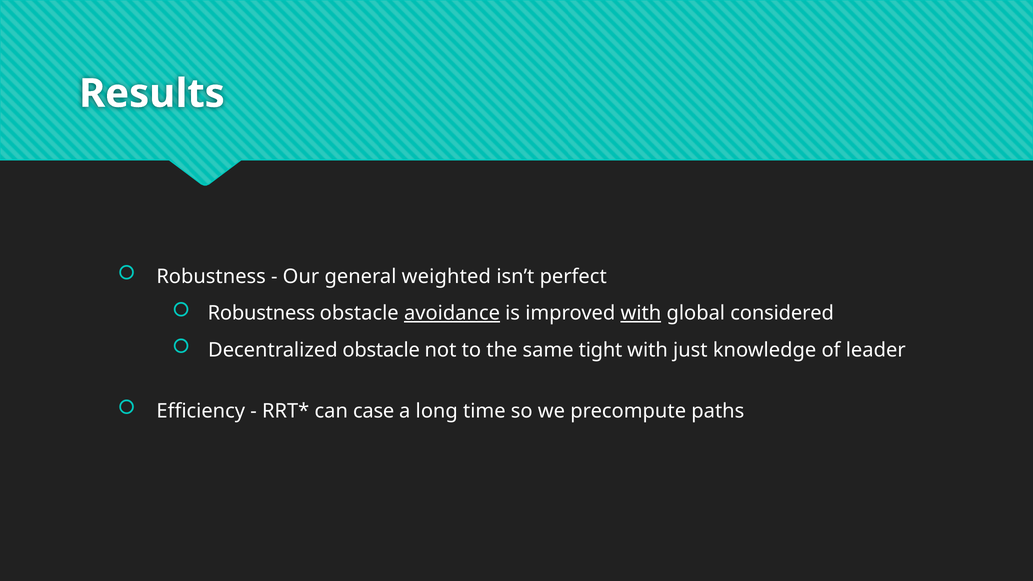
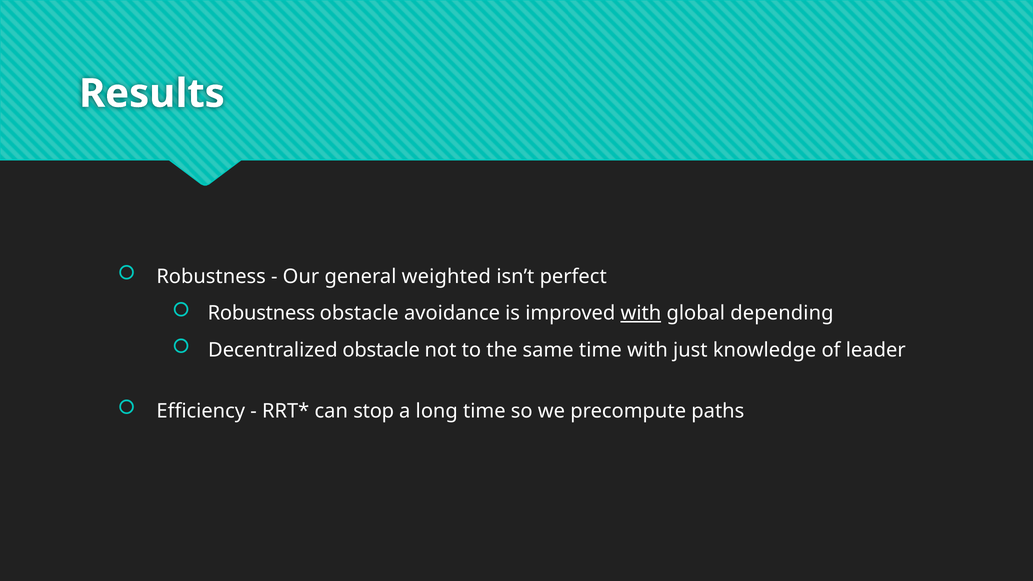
avoidance underline: present -> none (452, 313)
considered: considered -> depending (782, 313)
same tight: tight -> time (600, 350)
case: case -> stop (374, 411)
